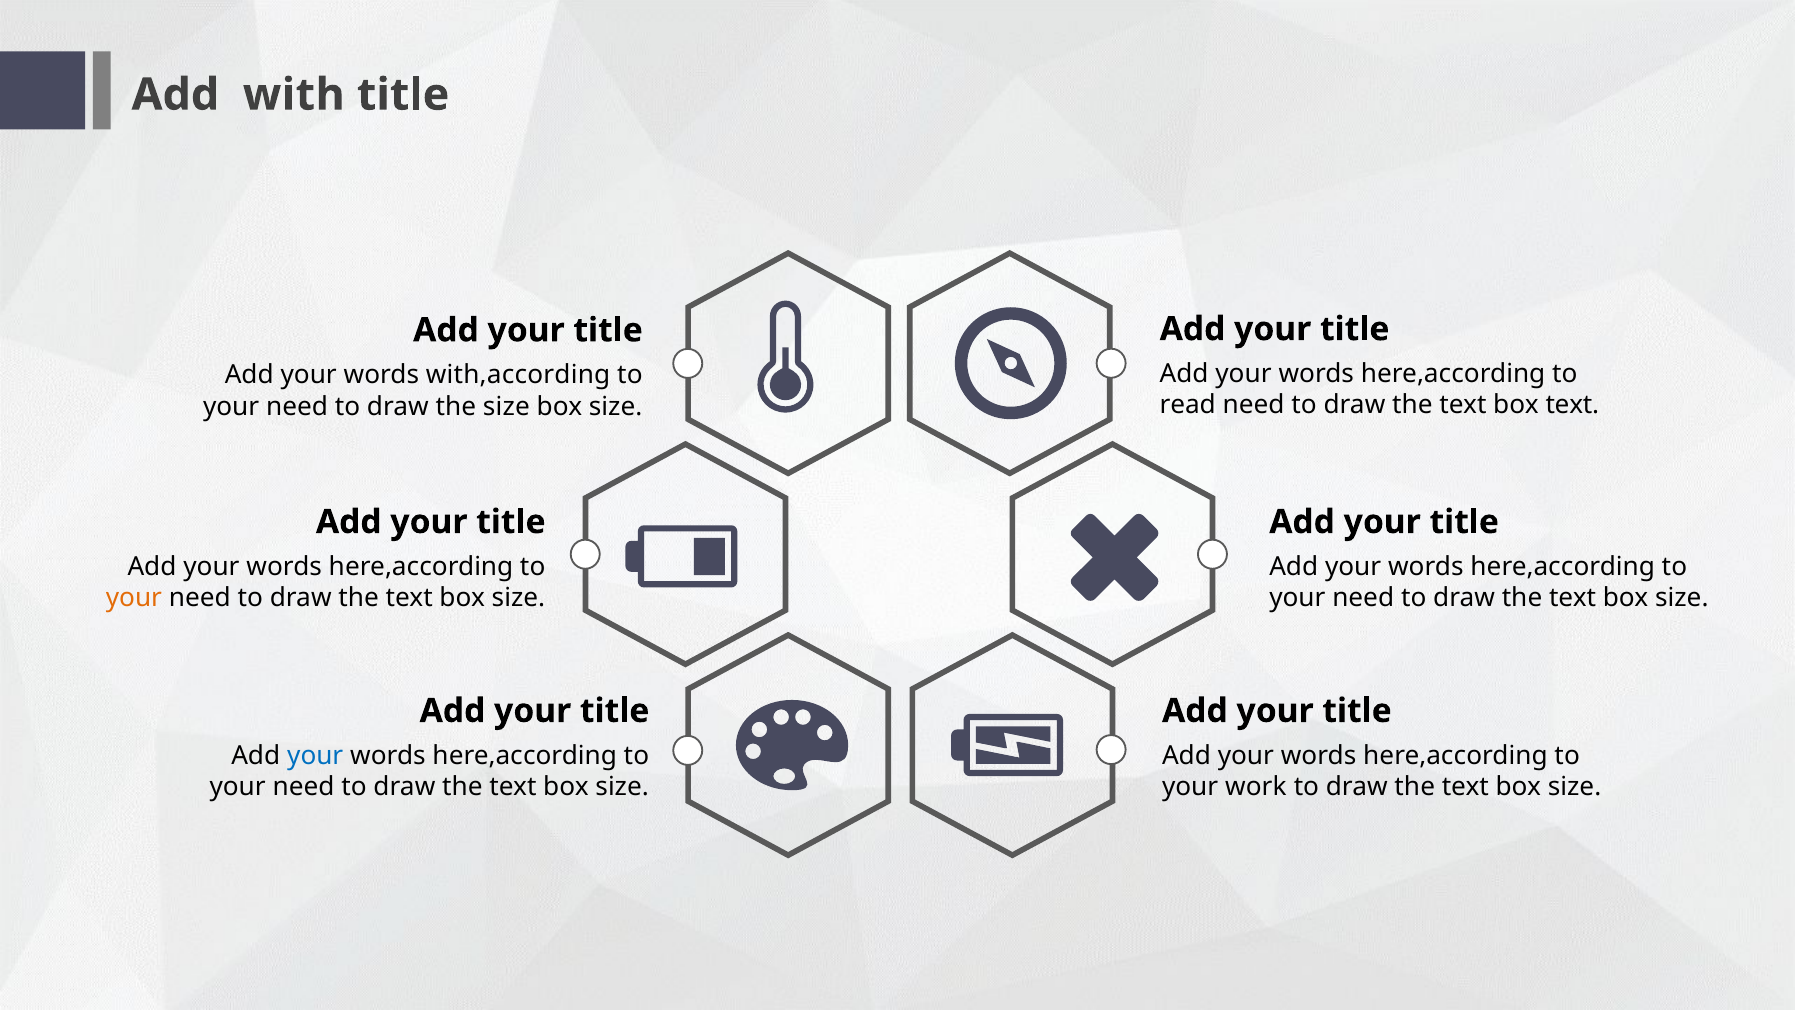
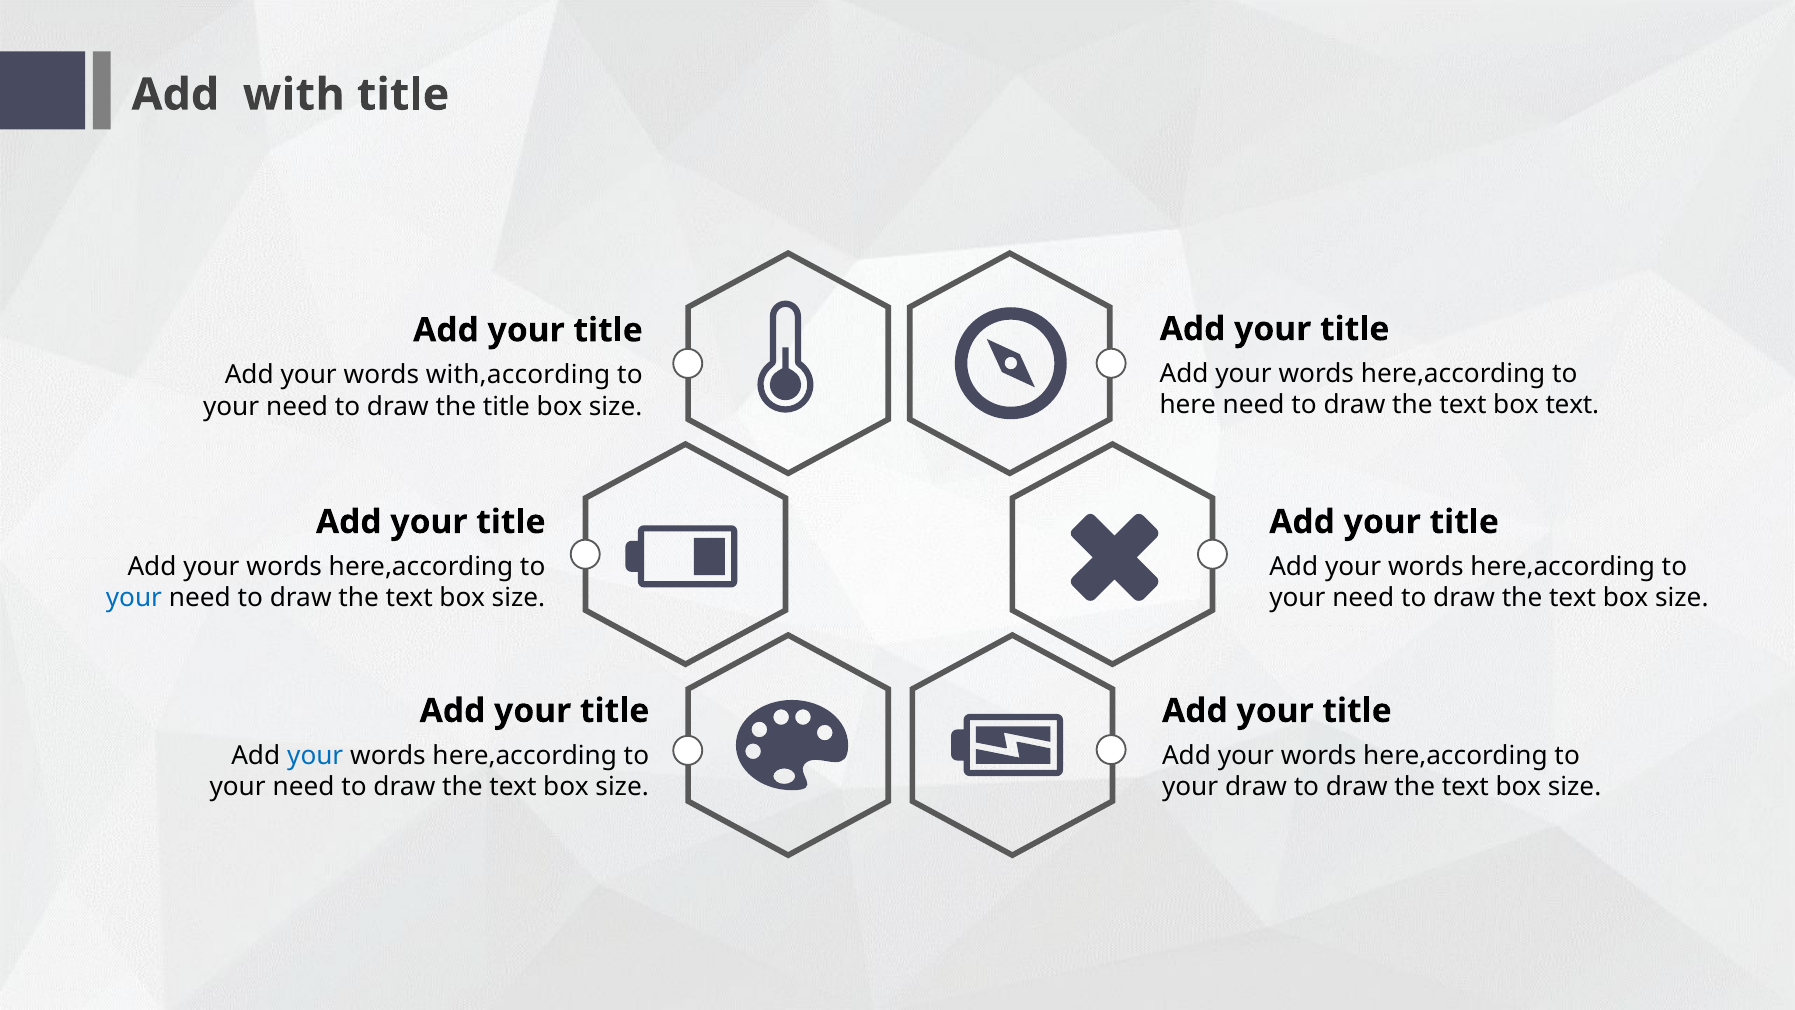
read: read -> here (1188, 405)
the size: size -> title (506, 406)
your colour: orange -> blue (134, 598)
your work: work -> draw (1256, 787)
